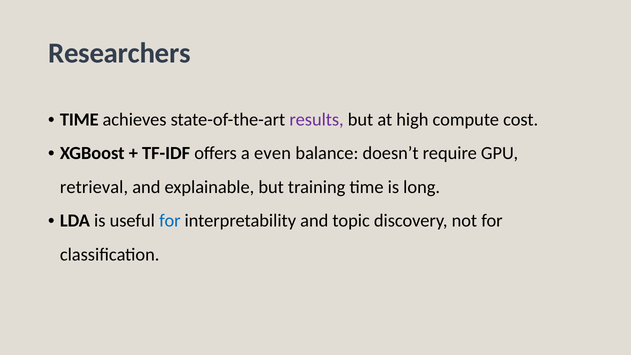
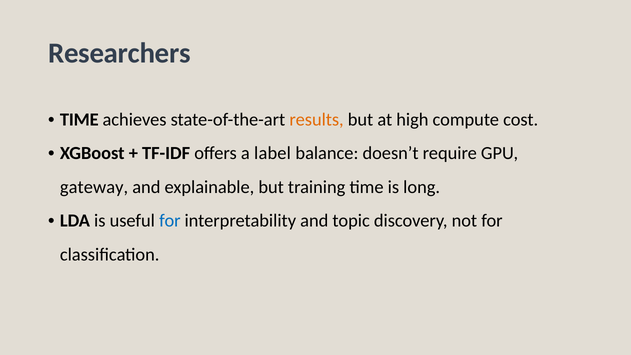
results colour: purple -> orange (317, 120)
even: even -> label (273, 153)
retrieval: retrieval -> gateway (94, 187)
